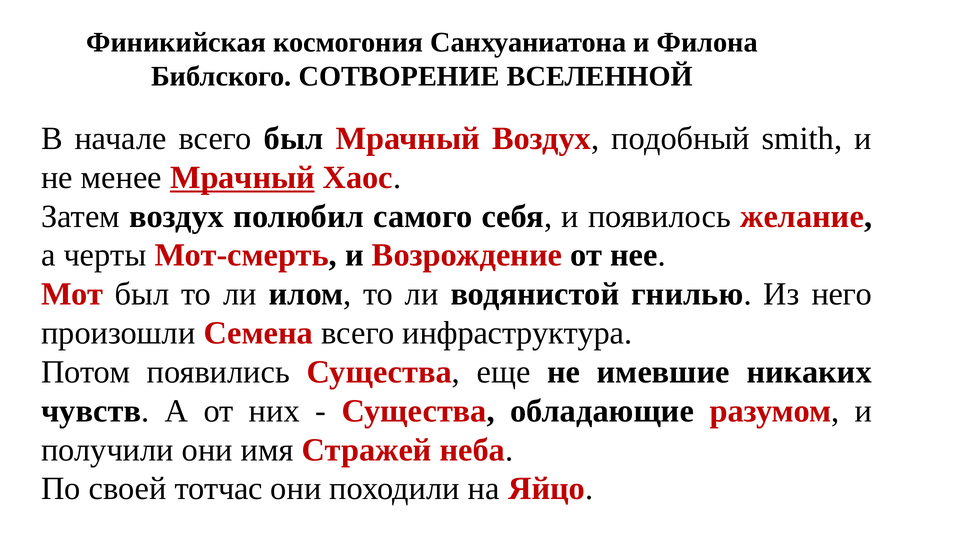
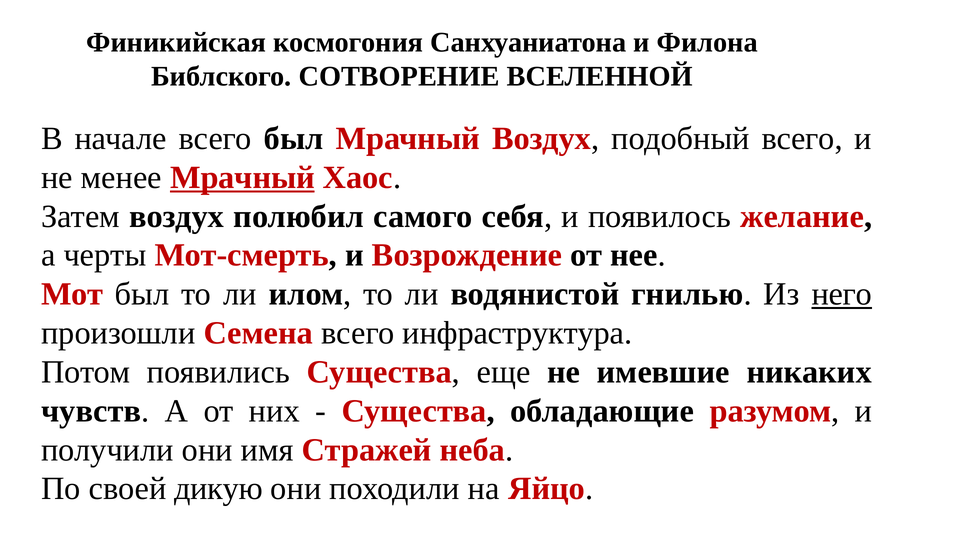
подобный smith: smith -> всего (802, 138)
него underline: none -> present (842, 294)
тотчас: тотчас -> дикую (219, 488)
